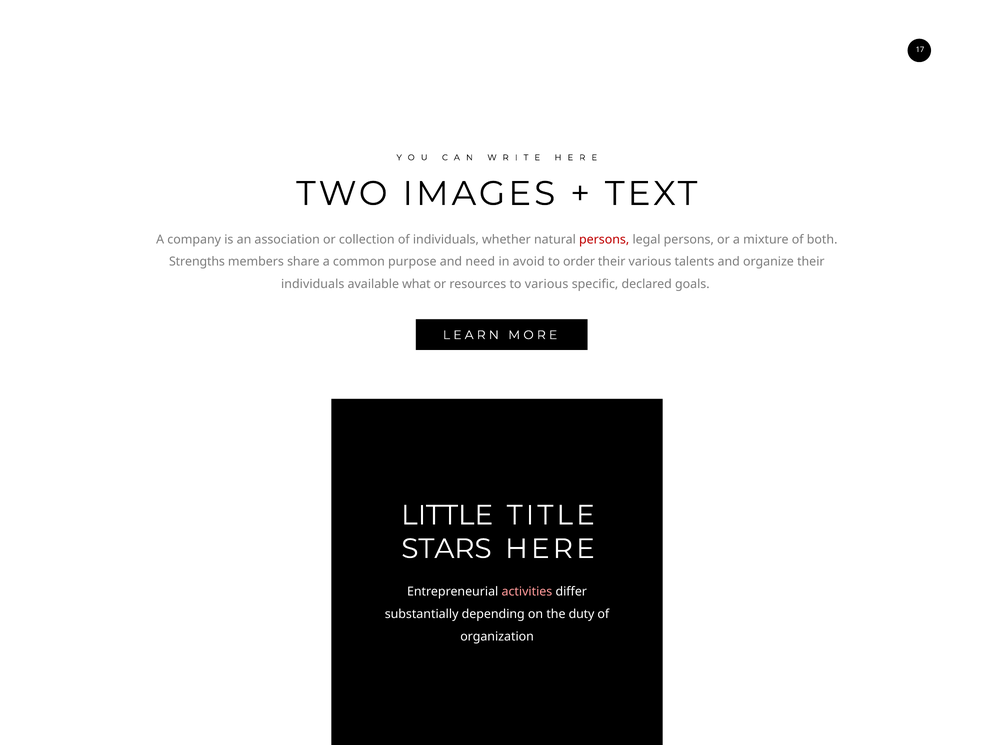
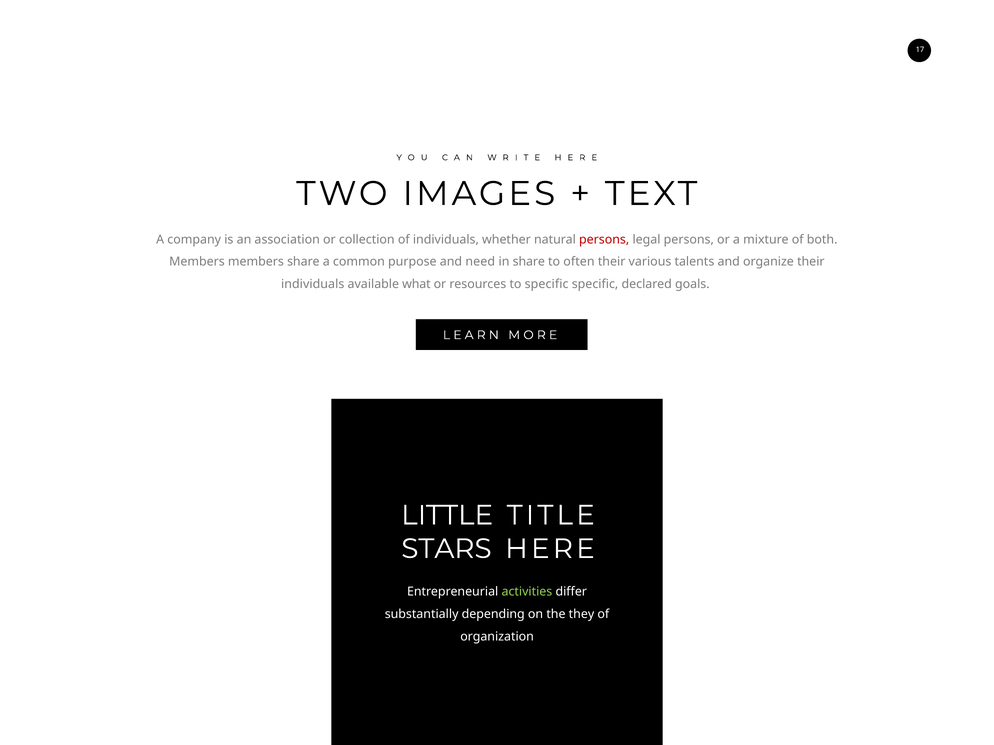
Strengths: Strengths -> Members (197, 262)
in avoid: avoid -> share (529, 262)
order: order -> often (579, 262)
to various: various -> specific (547, 284)
activities colour: pink -> light green (527, 592)
duty: duty -> they (581, 615)
